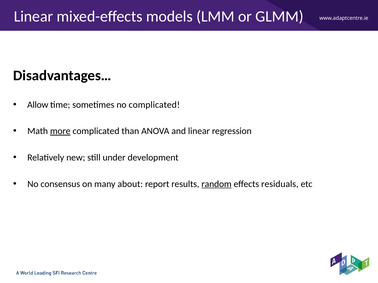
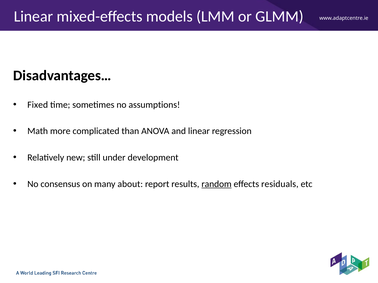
Allow: Allow -> Fixed (38, 105)
no complicated: complicated -> assumptions (154, 105)
more underline: present -> none (60, 131)
